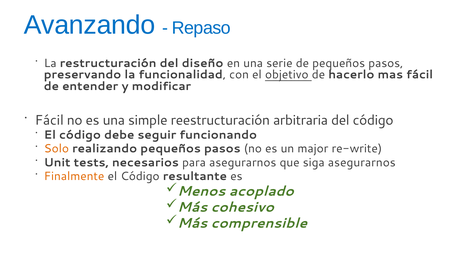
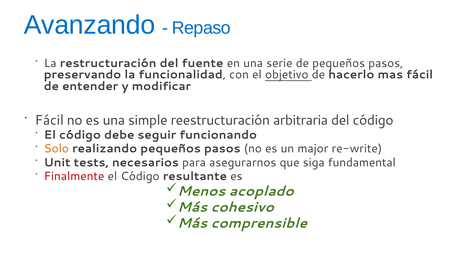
diseño: diseño -> fuente (203, 63)
siga asegurarnos: asegurarnos -> fundamental (362, 162)
Finalmente colour: orange -> red (74, 176)
